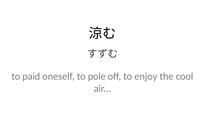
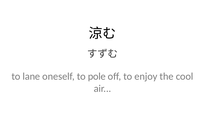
paid: paid -> lane (31, 77)
